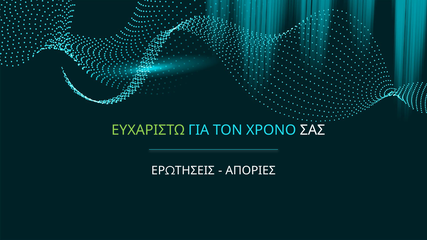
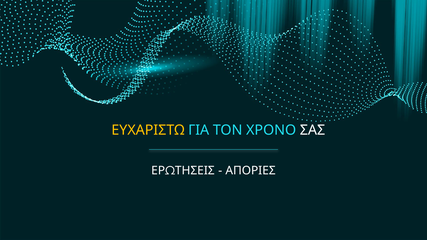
ΕΥΧΑΡΙΣΤΩ colour: light green -> yellow (148, 130)
